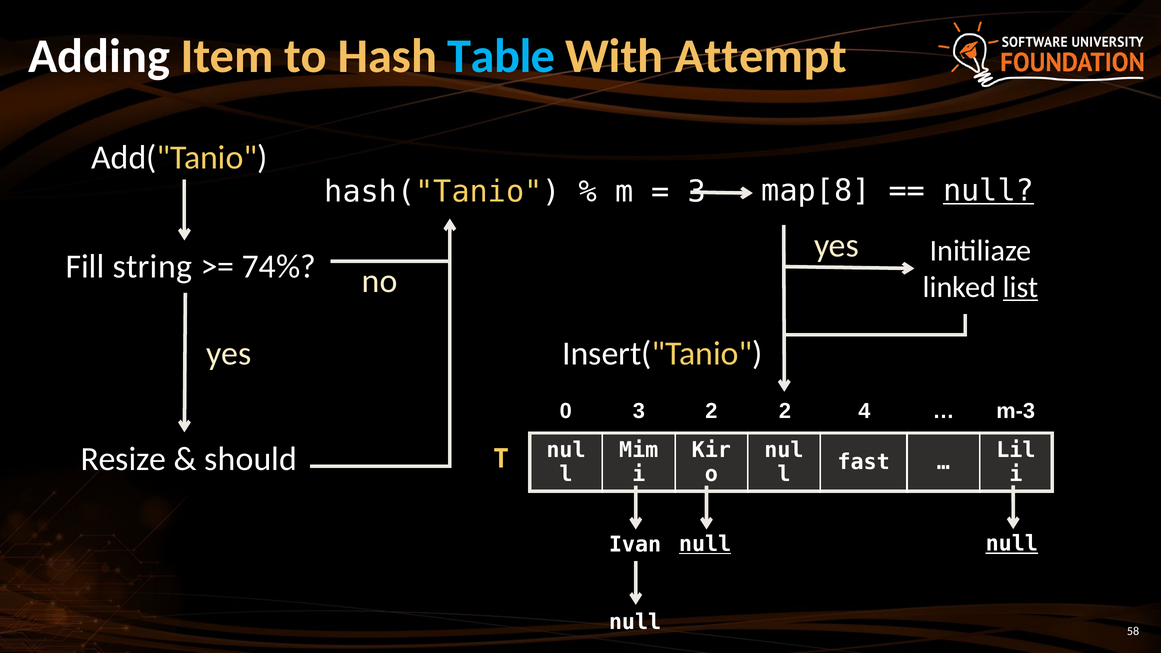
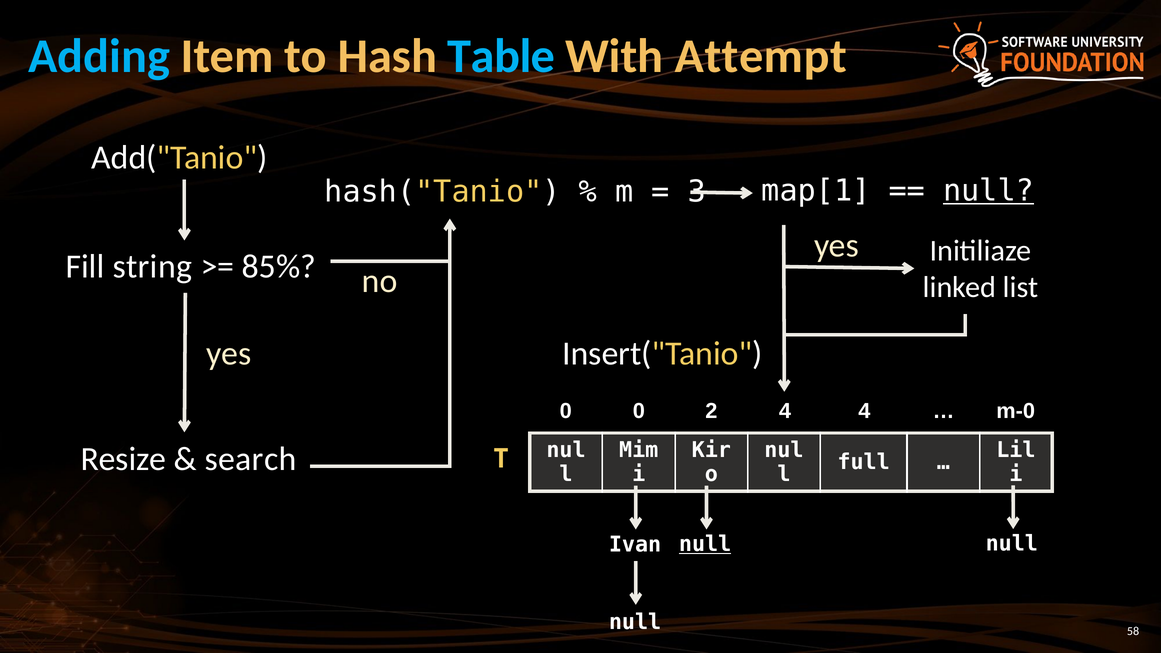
Adding colour: white -> light blue (99, 56)
map[8: map[8 -> map[1 (816, 191)
74%: 74% -> 85% (279, 267)
list underline: present -> none (1021, 287)
0 3: 3 -> 0 (639, 411)
2 2: 2 -> 4 (785, 411)
m-3: m-3 -> m-0 (1016, 411)
should: should -> search (251, 459)
fast: fast -> full (864, 462)
null underline: present -> none (1012, 544)
